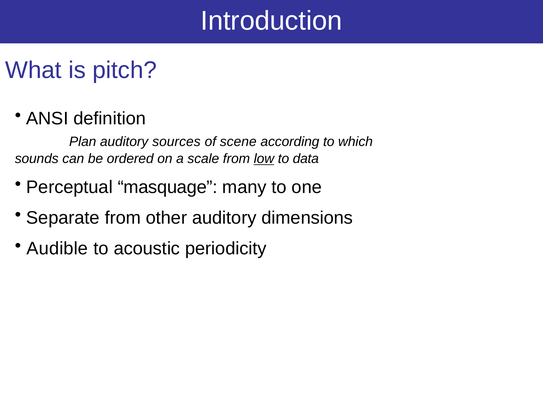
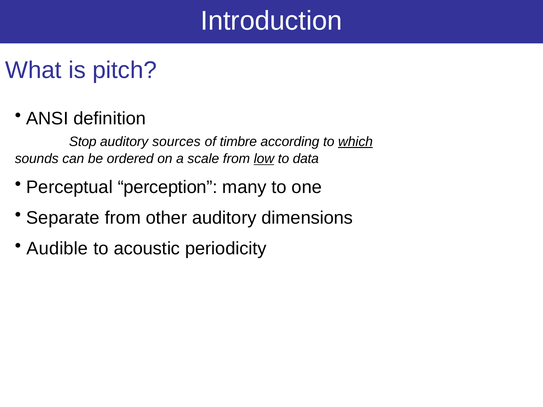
Plan: Plan -> Stop (83, 142)
scene: scene -> timbre (238, 142)
which underline: none -> present (355, 142)
masquage: masquage -> perception (168, 187)
